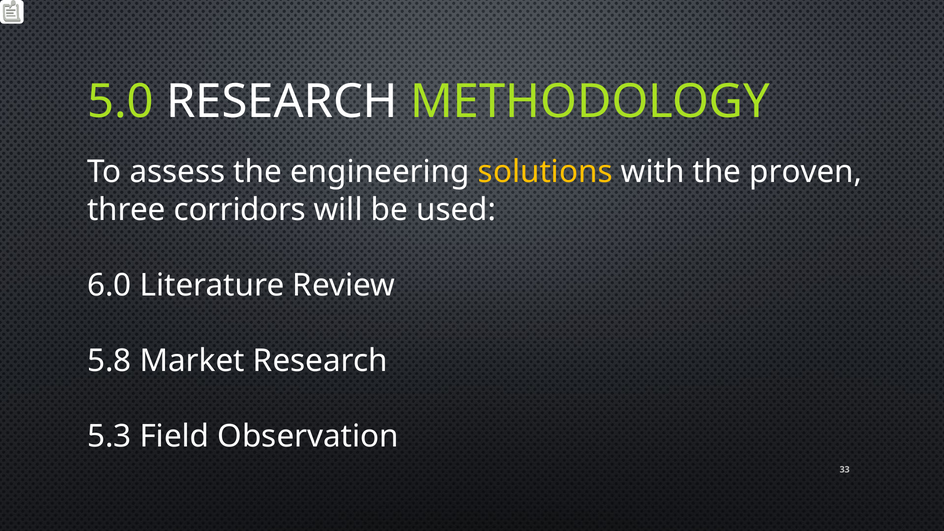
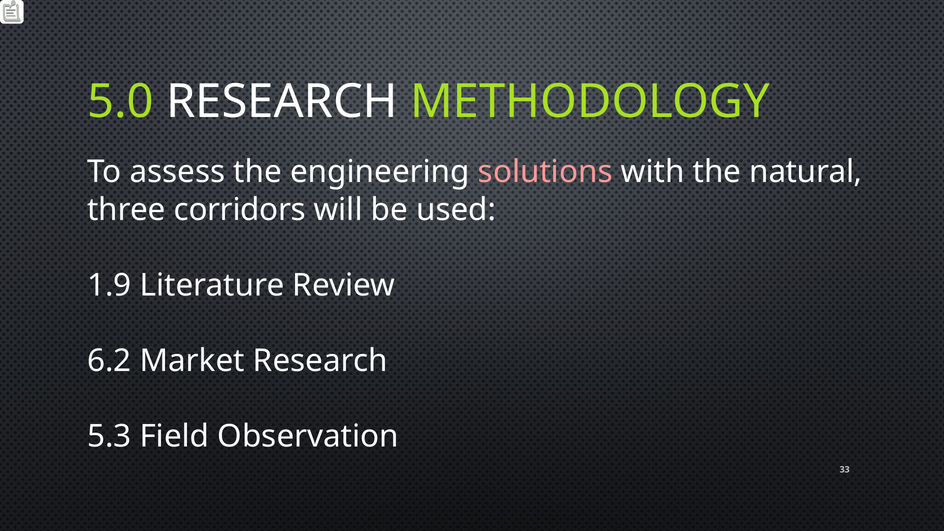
solutions colour: yellow -> pink (545, 172)
proven: proven -> natural (806, 172)
6.0: 6.0 -> 1.9 (109, 285)
5.8: 5.8 -> 6.2 (109, 361)
